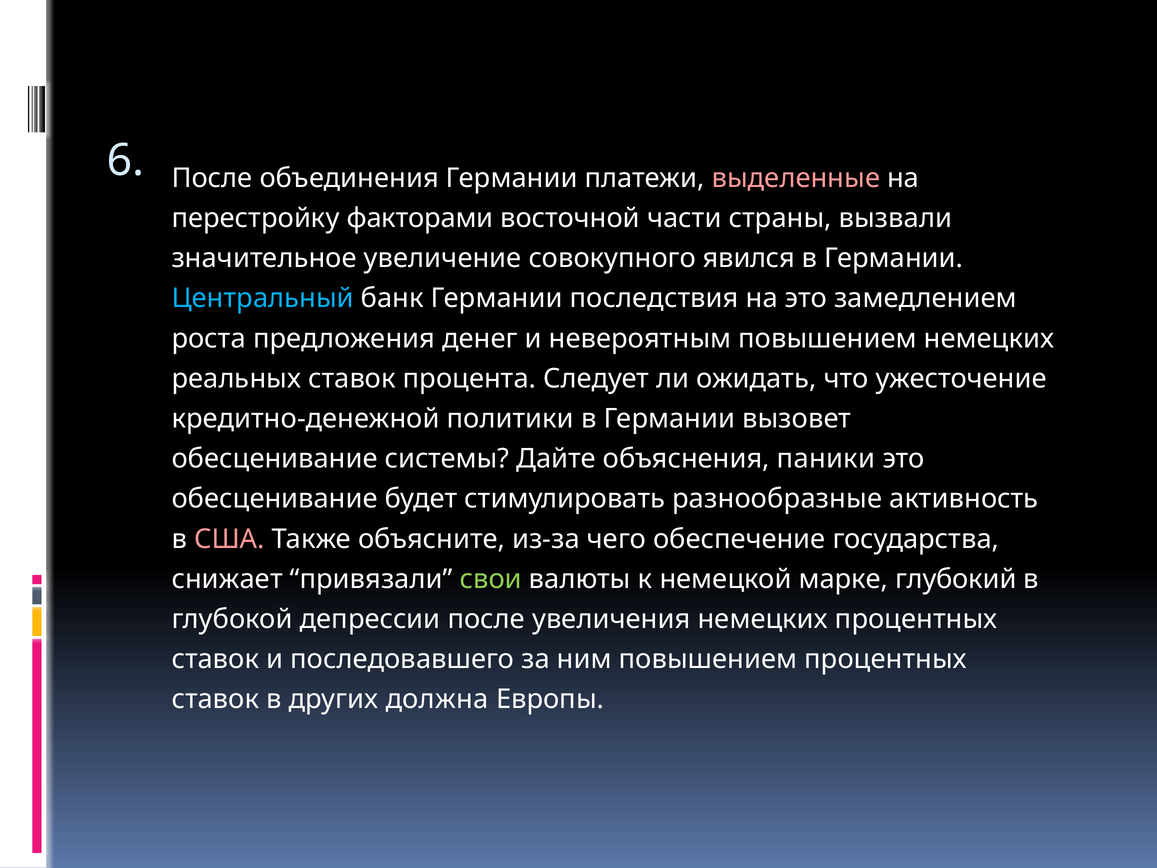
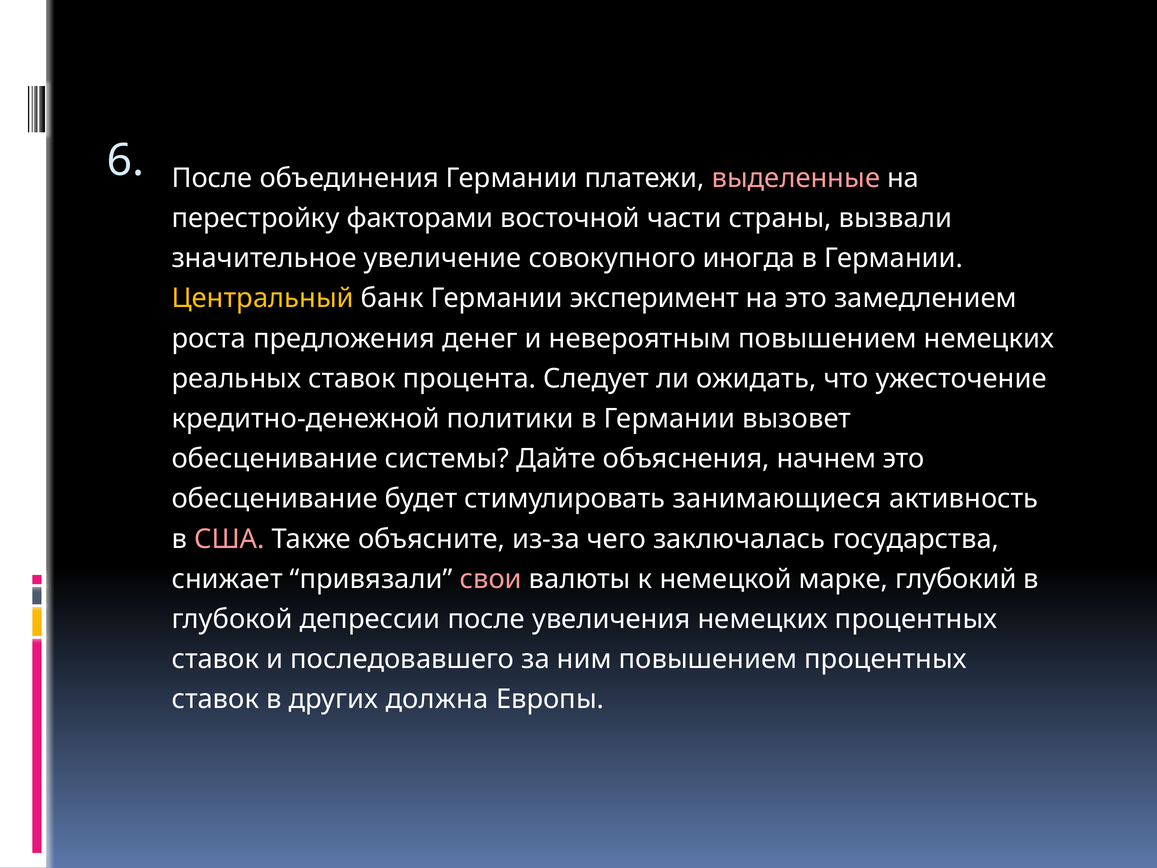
явился: явился -> иногда (749, 258)
Центральный colour: light blue -> yellow (263, 298)
последствия: последствия -> эксперимент (654, 298)
паники: паники -> начнем (826, 459)
разнообразные: разнообразные -> занимающиеся (777, 499)
обеспечение: обеспечение -> заключалась (739, 539)
свои colour: light green -> pink (491, 579)
